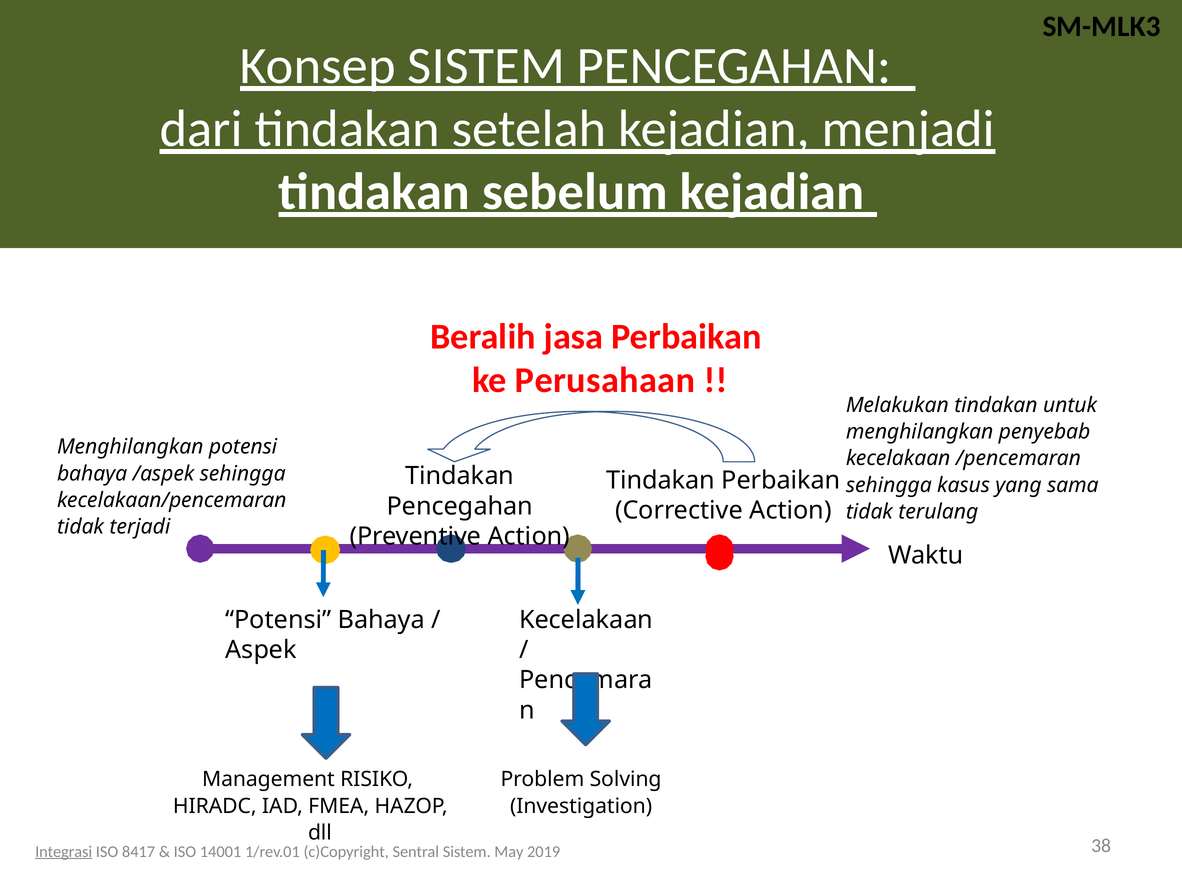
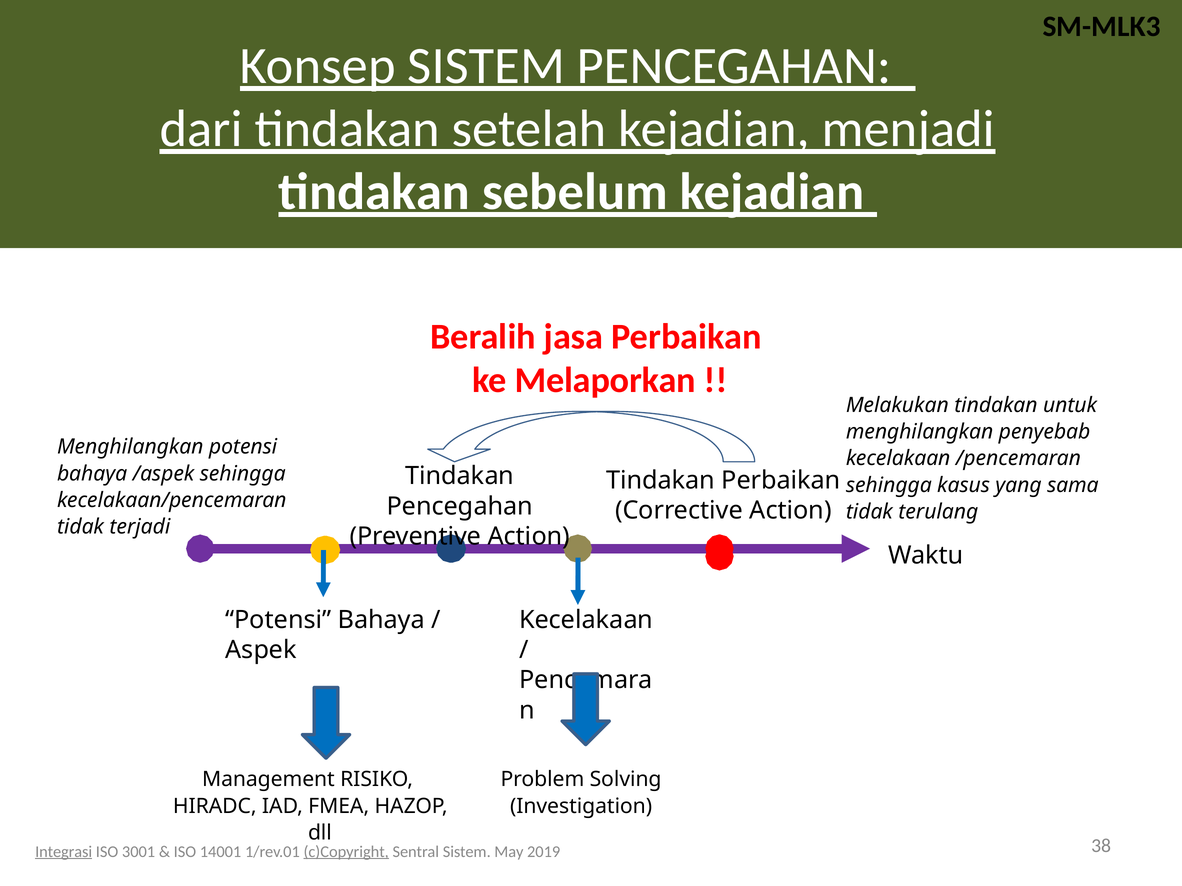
Perusahaan: Perusahaan -> Melaporkan (605, 380)
8417: 8417 -> 3001 (139, 852)
c)Copyright underline: none -> present (346, 852)
